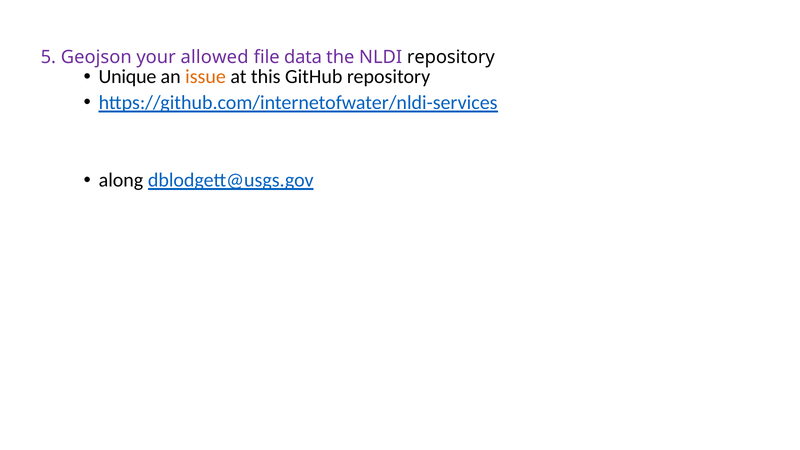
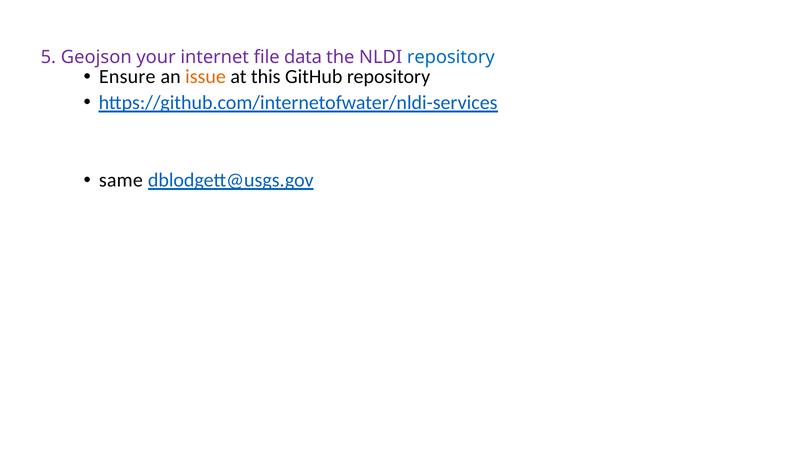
allowed: allowed -> internet (215, 57)
repository colour: black -> blue (451, 57)
Unique: Unique -> Ensure (127, 77)
along: along -> same (121, 180)
